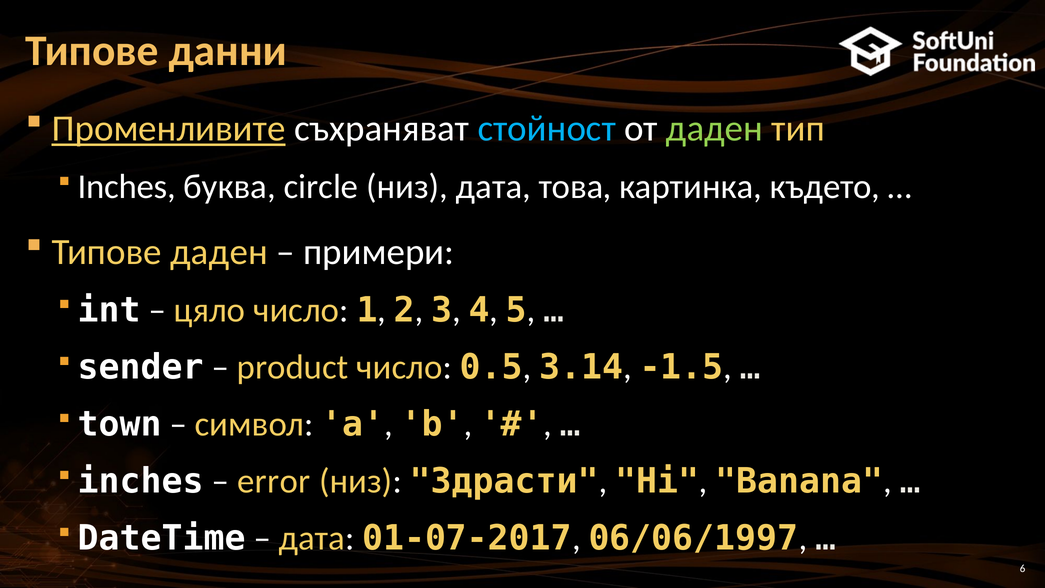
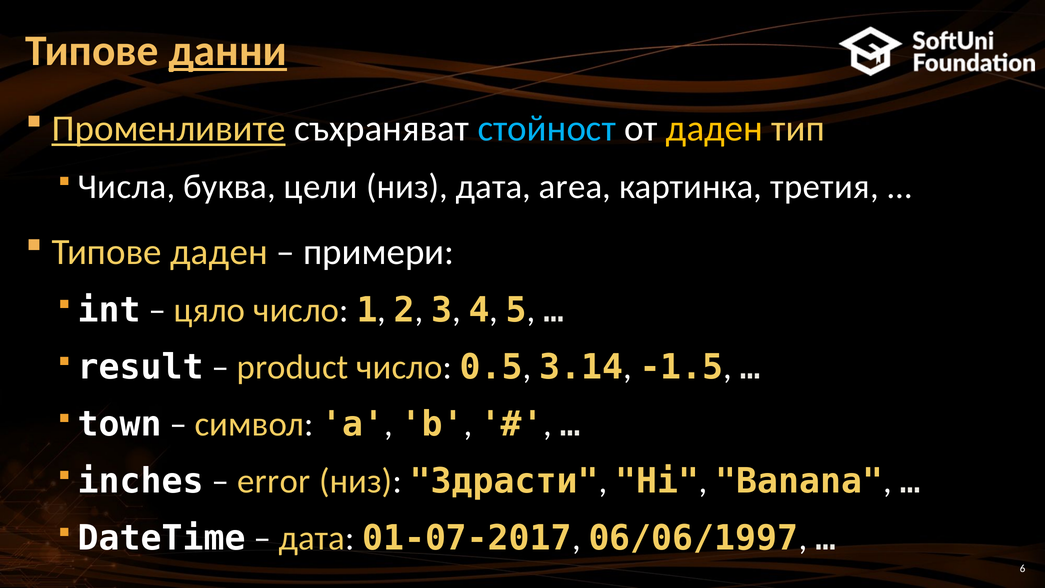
данни underline: none -> present (228, 51)
даден colour: light green -> yellow (714, 129)
Inches: Inches -> Числа (127, 187)
circle: circle -> цели (321, 187)
това: това -> area (575, 187)
където: където -> третия (825, 187)
sender: sender -> result (141, 367)
